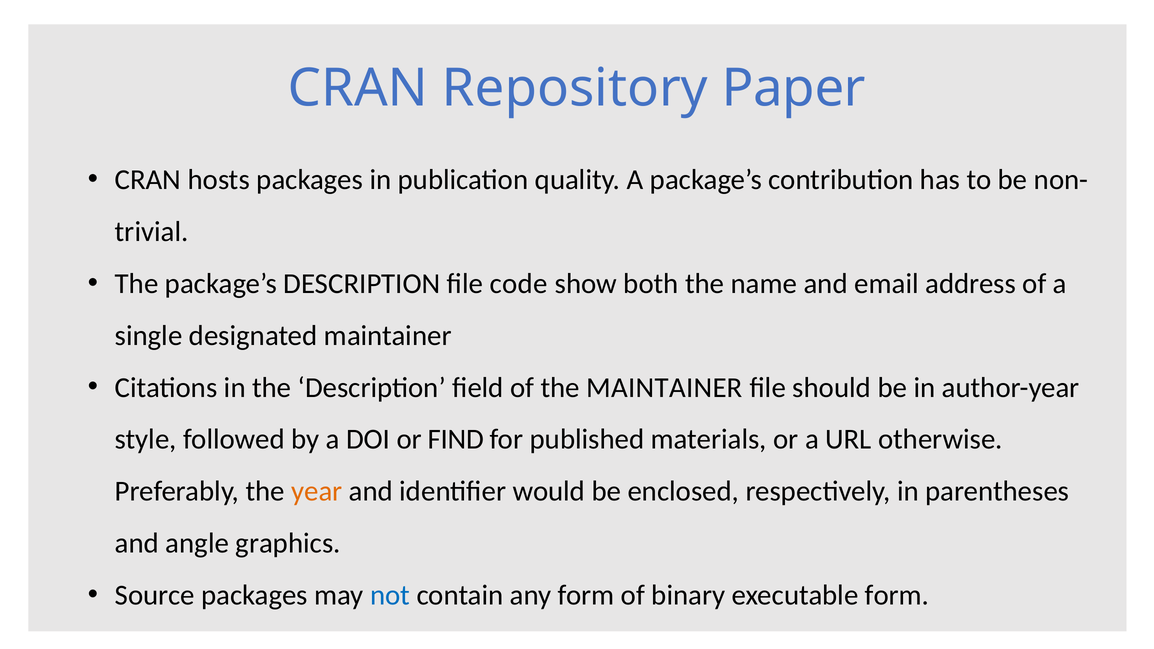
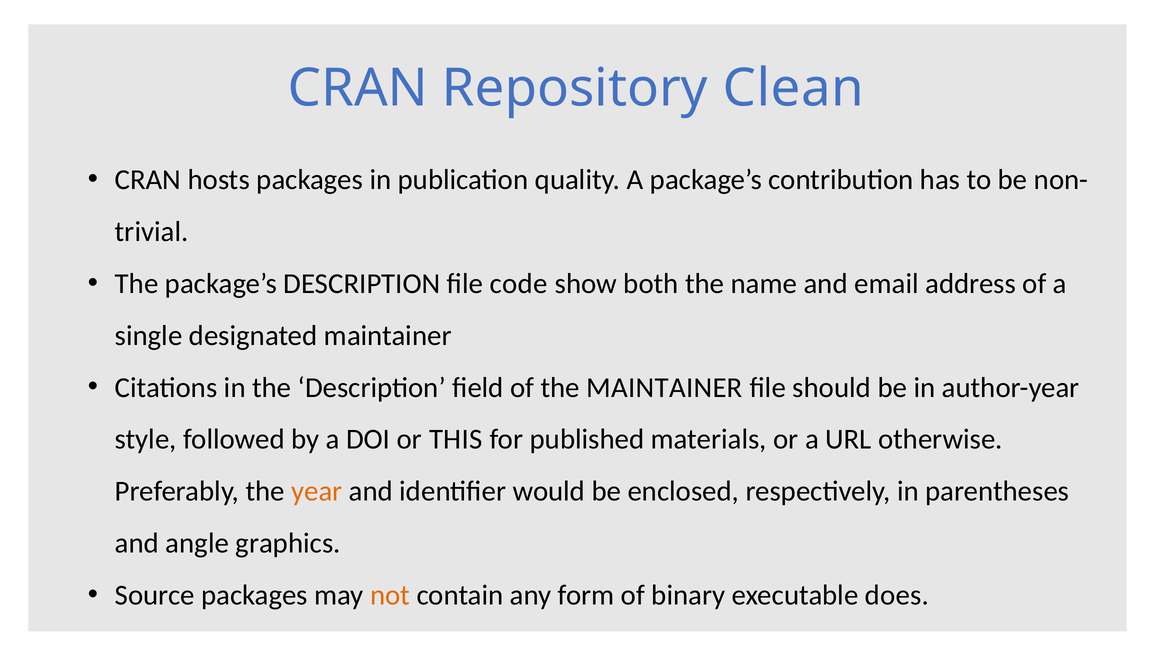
Paper: Paper -> Clean (793, 88)
FIND: FIND -> THIS (456, 440)
not colour: blue -> orange (390, 595)
executable form: form -> does (897, 595)
